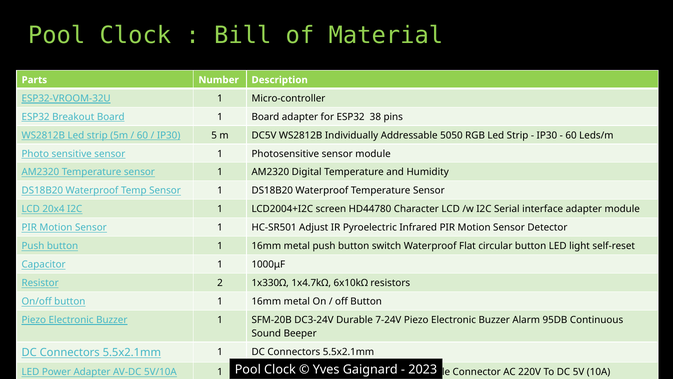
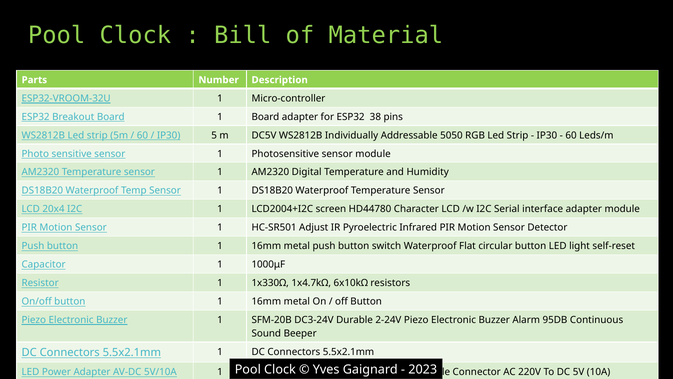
Resistor 2: 2 -> 1 (220, 283)
7-24V: 7-24V -> 2-24V (388, 320)
